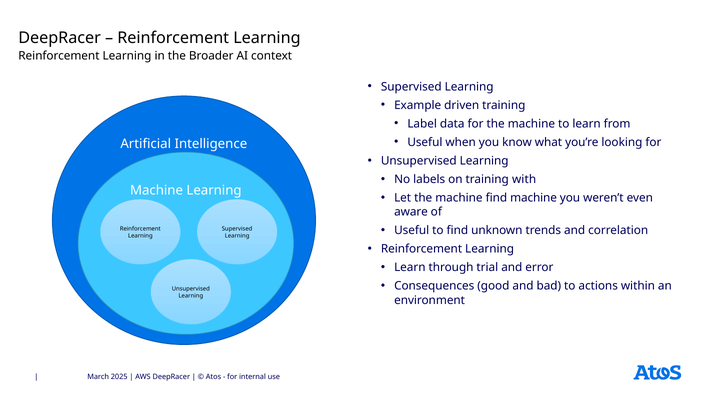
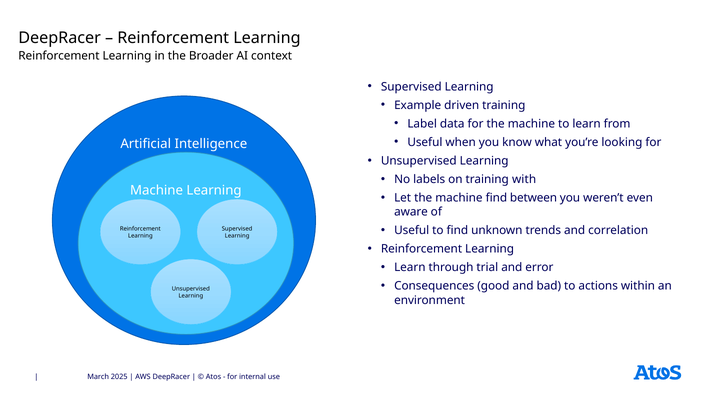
find machine: machine -> between (534, 198)
